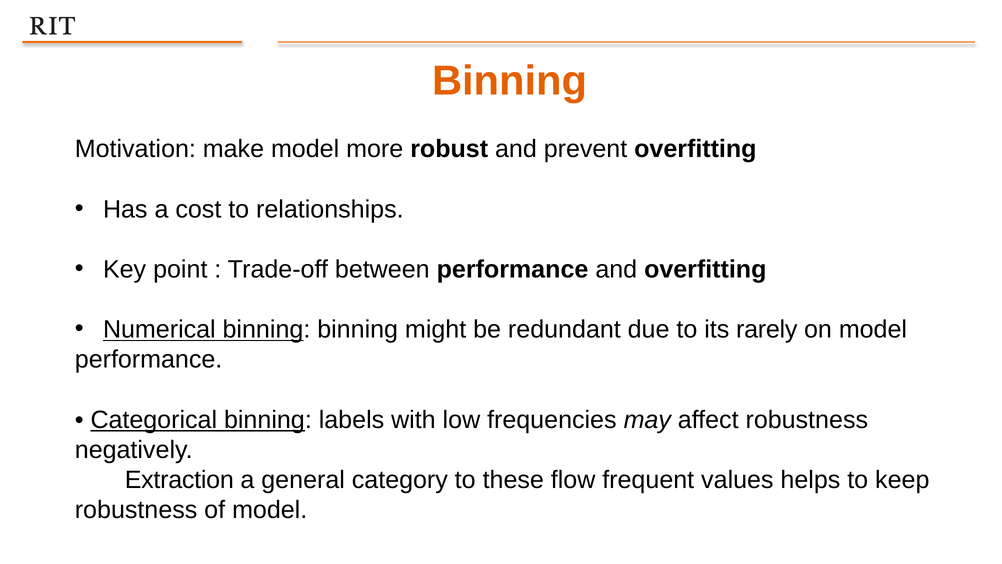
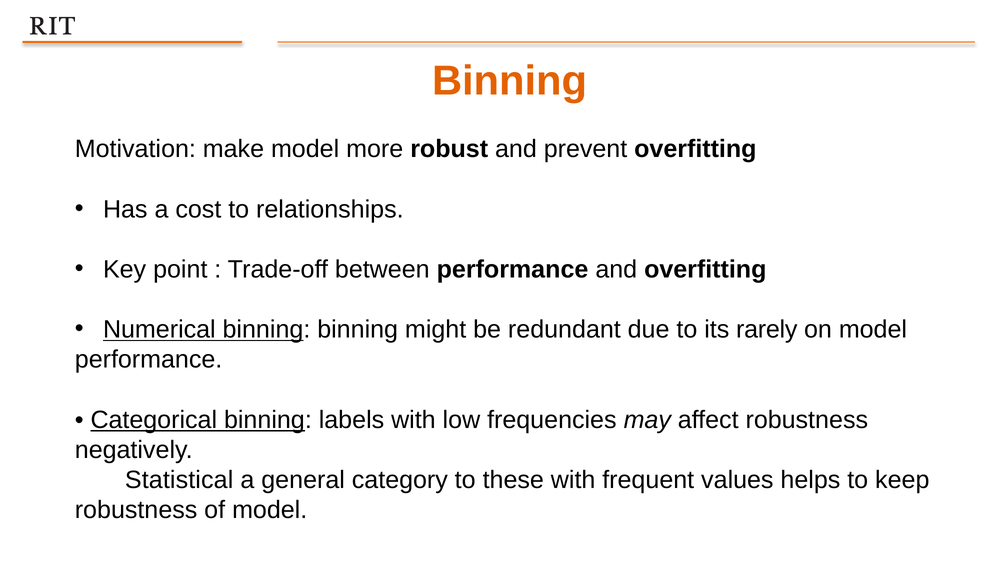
Extraction: Extraction -> Statistical (179, 480)
these flow: flow -> with (573, 480)
